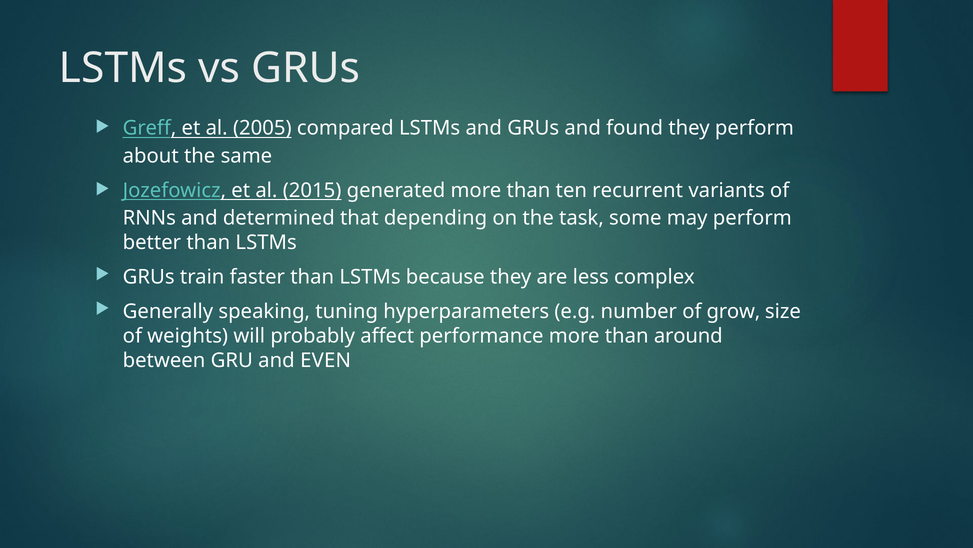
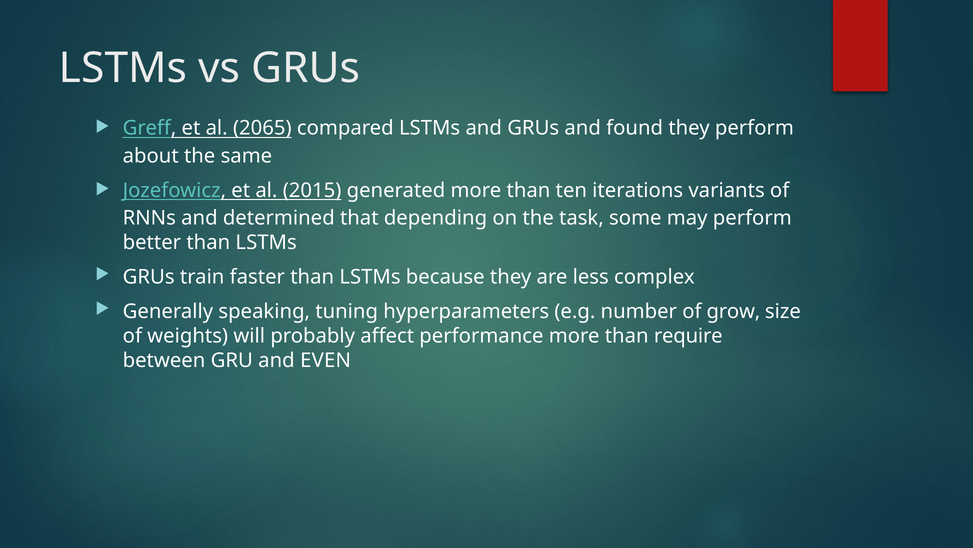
2005: 2005 -> 2065 (262, 128)
recurrent: recurrent -> iterations (638, 190)
around: around -> require (688, 336)
